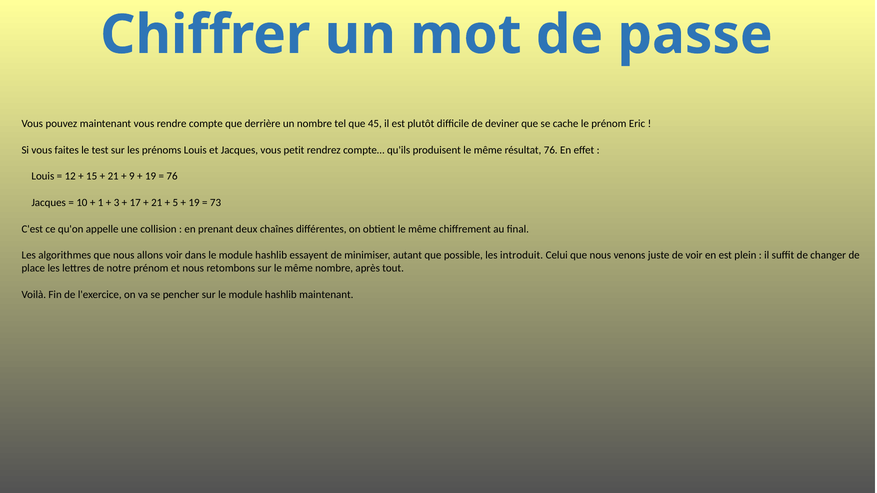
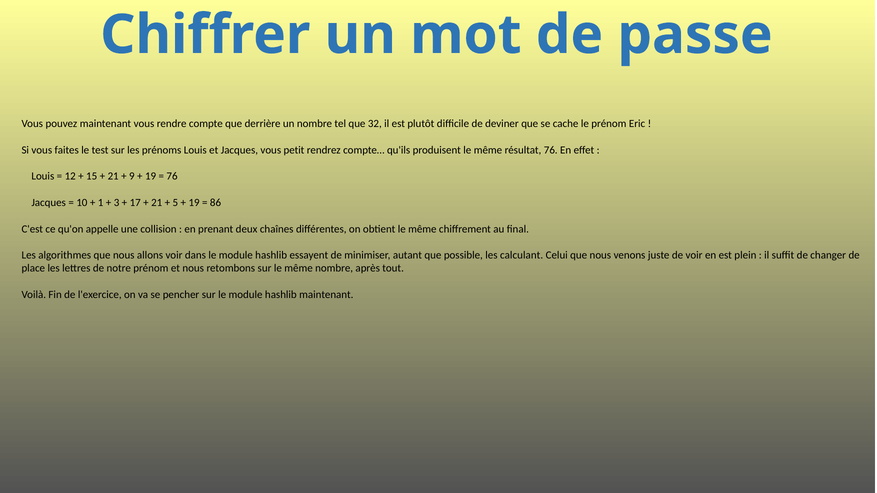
45: 45 -> 32 (375, 124)
73: 73 -> 86 (216, 203)
introduit: introduit -> calculant (522, 255)
